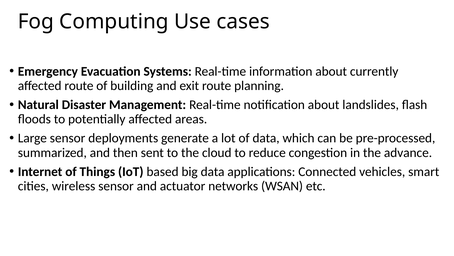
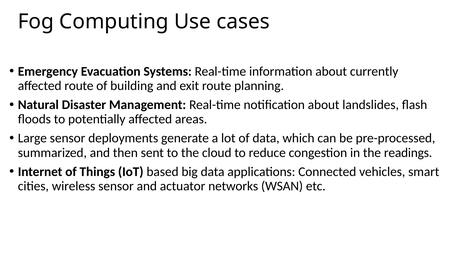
advance: advance -> readings (408, 152)
